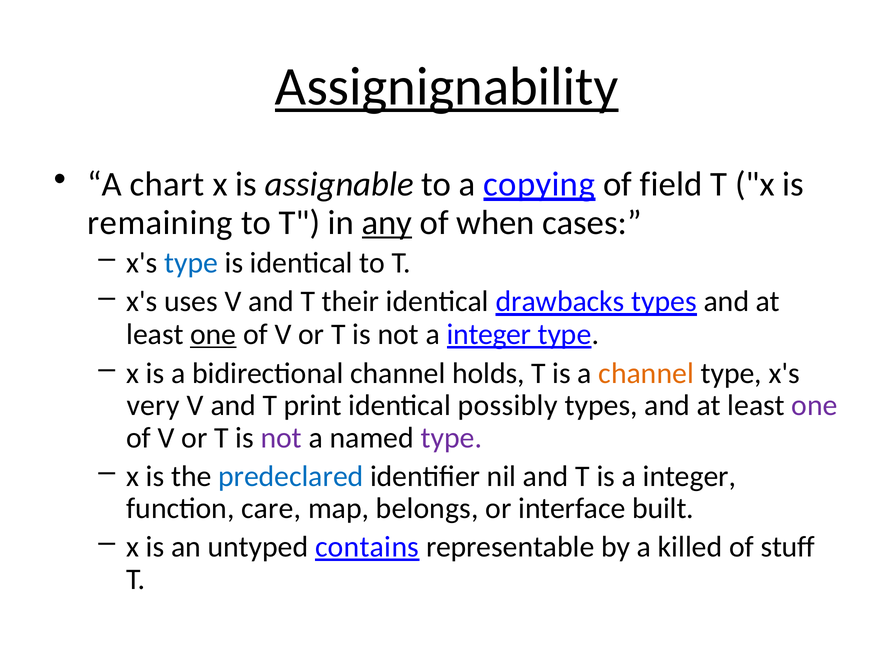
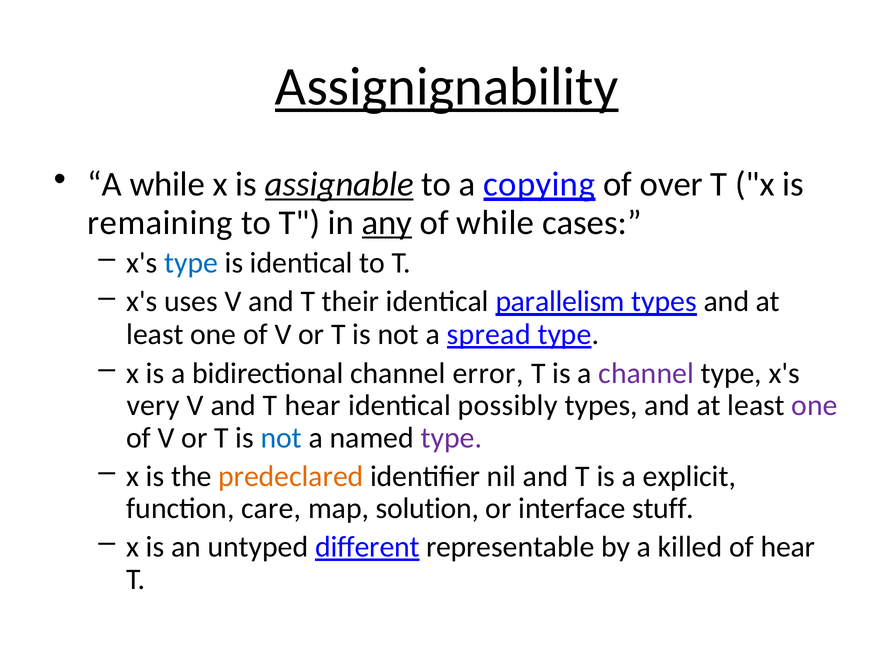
A chart: chart -> while (167, 184)
assignable underline: none -> present (339, 184)
field: field -> over (671, 184)
of when: when -> while (495, 222)
drawbacks: drawbacks -> parallelism (560, 301)
one underline: present -> none (213, 334)
not a integer: integer -> spread (489, 334)
holds: holds -> error (488, 373)
channel colour: orange -> purple (646, 373)
T print: print -> hear (313, 405)
not colour: purple -> blue (281, 437)
predeclared colour: blue -> orange (291, 476)
is a integer: integer -> explicit (689, 476)
belongs: belongs -> solution (427, 508)
built: built -> stuff (663, 508)
contains: contains -> different (367, 546)
of stuff: stuff -> hear (788, 546)
